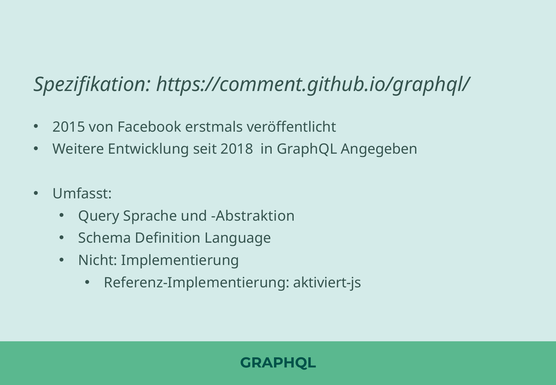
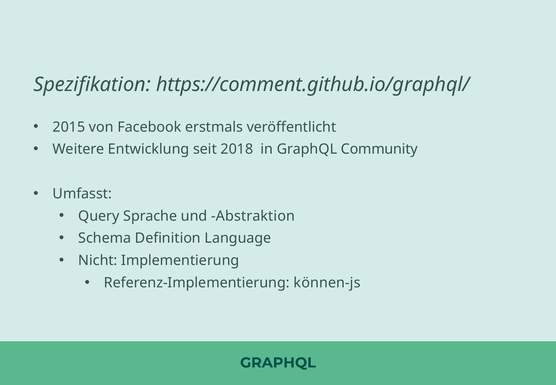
Angegeben: Angegeben -> Community (379, 149)
aktiviert-js: aktiviert-js -> können-js (327, 283)
